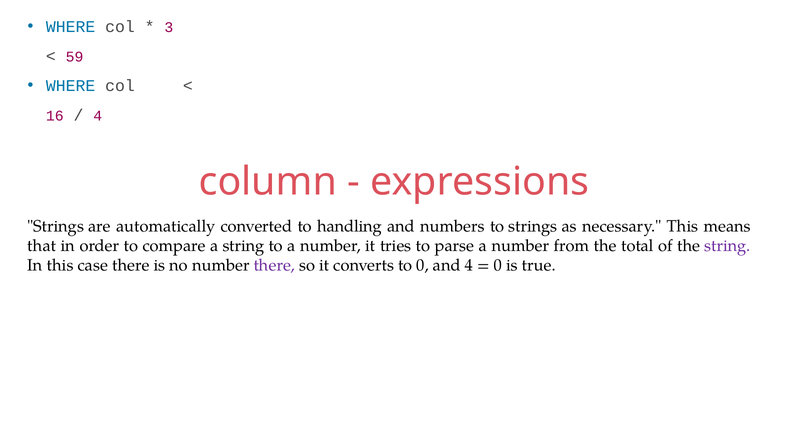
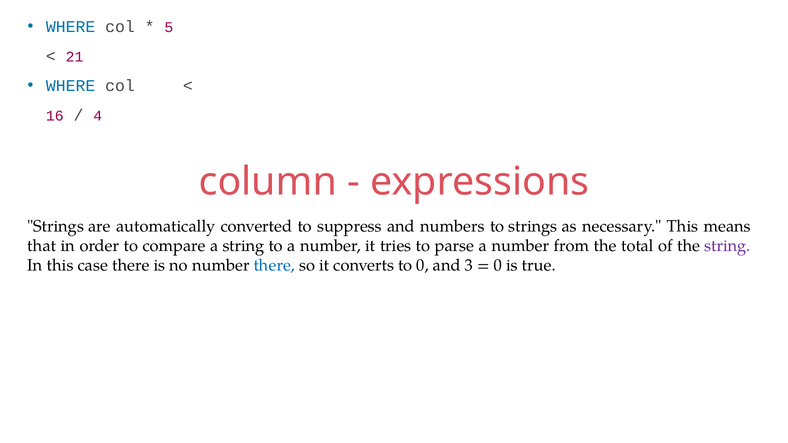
3: 3 -> 5 (169, 27)
59: 59 -> 21 (75, 57)
handling: handling -> suppress (349, 226)
there colour: purple -> blue (274, 266)
and 4: 4 -> 3 (469, 266)
